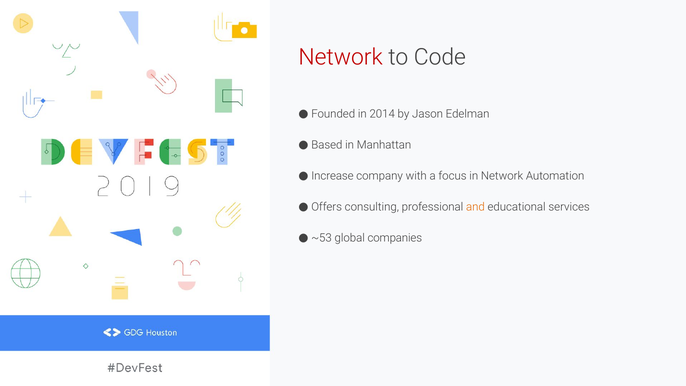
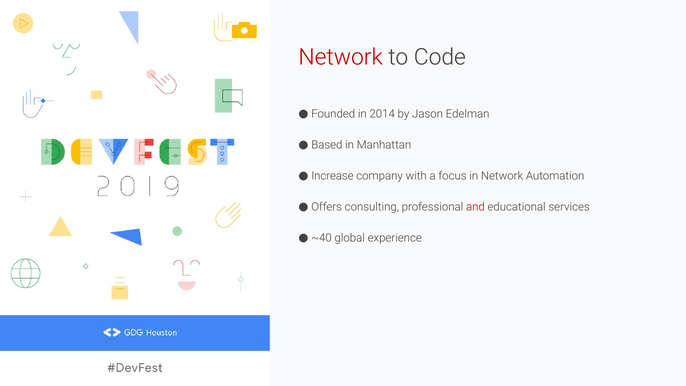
and colour: orange -> red (475, 207)
~53: ~53 -> ~40 (322, 238)
companies: companies -> experience (395, 238)
